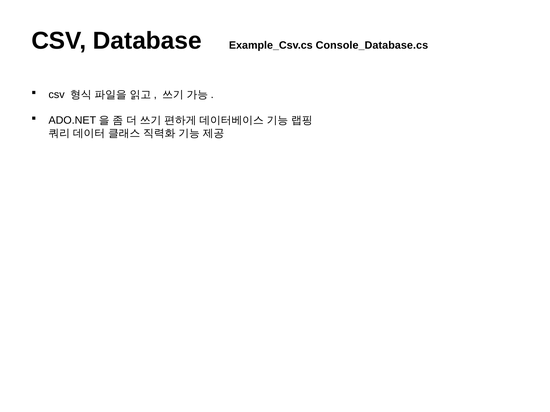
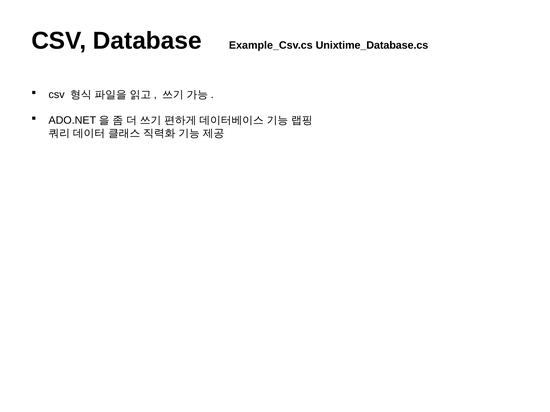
Console_Database.cs: Console_Database.cs -> Unixtime_Database.cs (372, 46)
